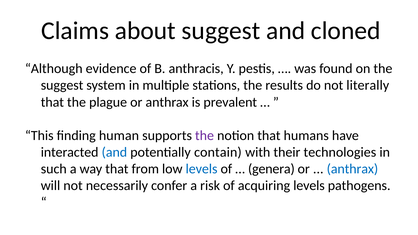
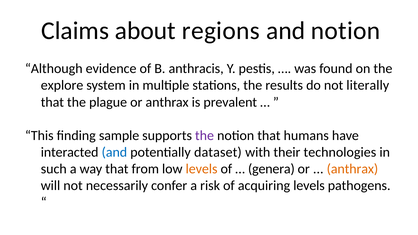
about suggest: suggest -> regions (221, 31)
and cloned: cloned -> notion (346, 31)
suggest: suggest -> explore (62, 85)
human: human -> sample (119, 136)
contain: contain -> dataset (218, 152)
levels colour: blue -> orange (202, 169)
anthrax colour: blue -> orange (352, 169)
